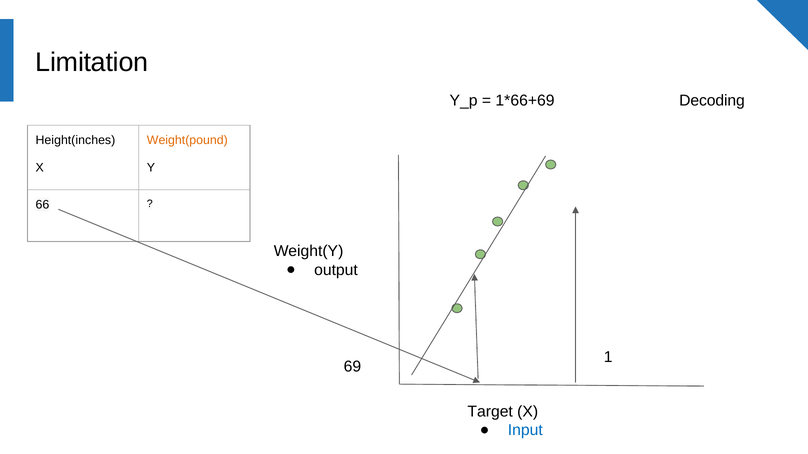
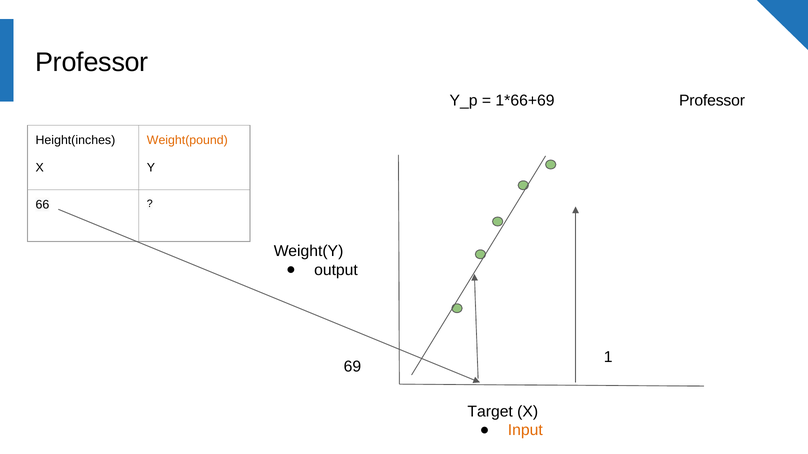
Limitation: Limitation -> Professor (92, 62)
Decoding: Decoding -> Professor (712, 101)
Input colour: blue -> orange (525, 431)
